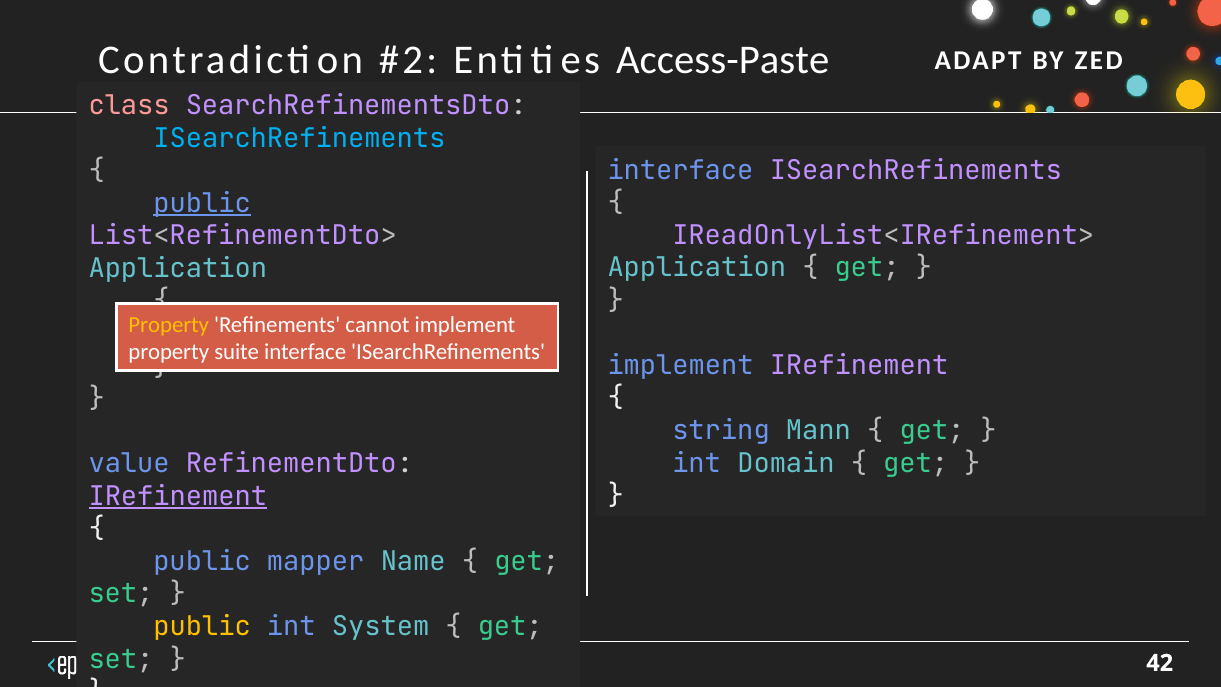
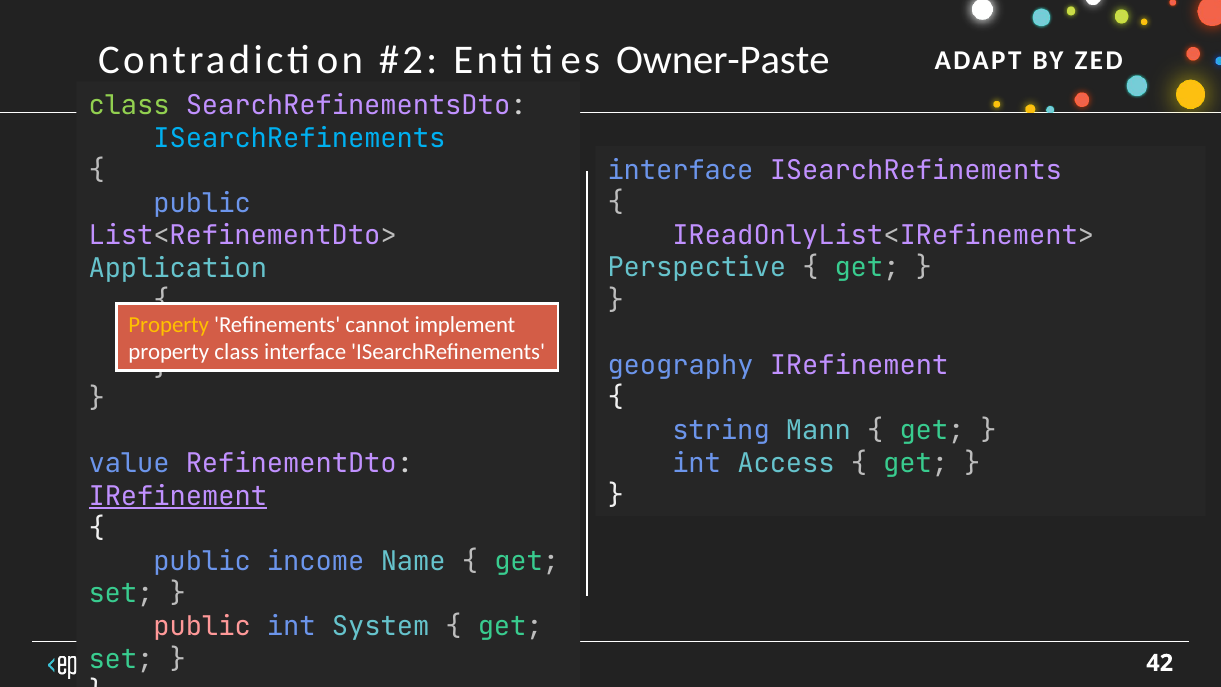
Access-Paste: Access-Paste -> Owner-Paste (723, 61)
class colour: pink -> light green (129, 106)
public underline: present -> none (202, 203)
Application: Application -> Perspective (697, 268)
suite: suite -> class (237, 352)
implement: implement -> geography (681, 365)
Domain: Domain -> Access (786, 463)
mapper: mapper -> income (316, 561)
public colour: yellow -> pink (202, 626)
